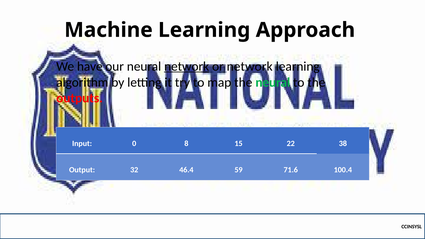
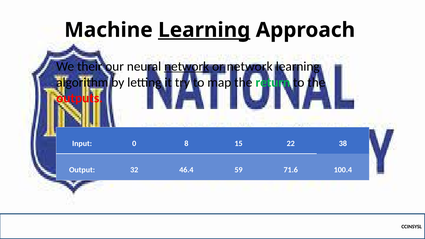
Learning underline: none -> present (204, 30)
have: have -> their (90, 66)
the neural: neural -> return (273, 82)
